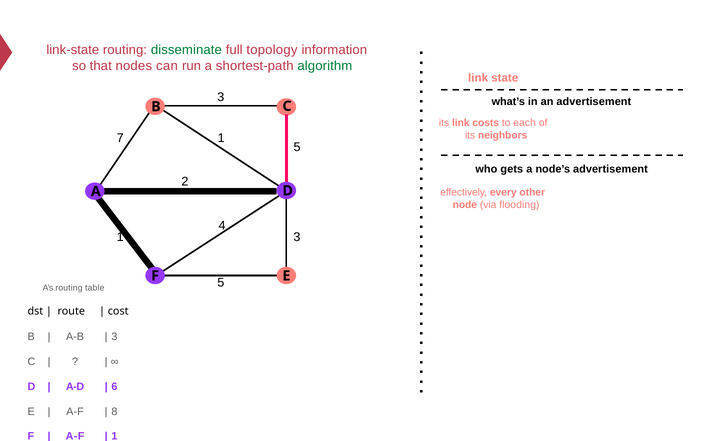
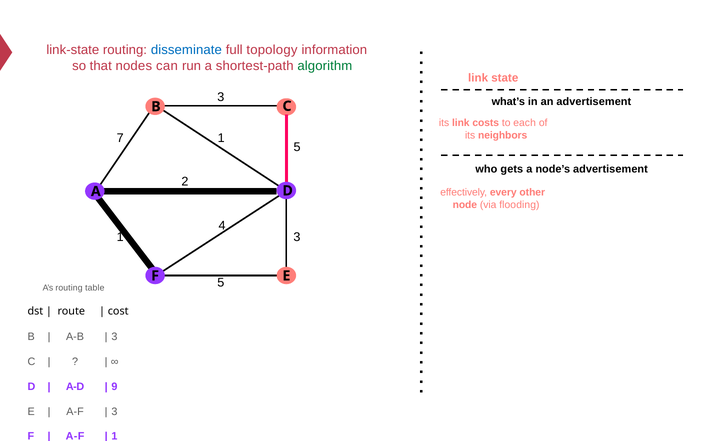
disseminate colour: green -> blue (186, 50)
6: 6 -> 9 (114, 387)
8: 8 -> 3 (114, 412)
